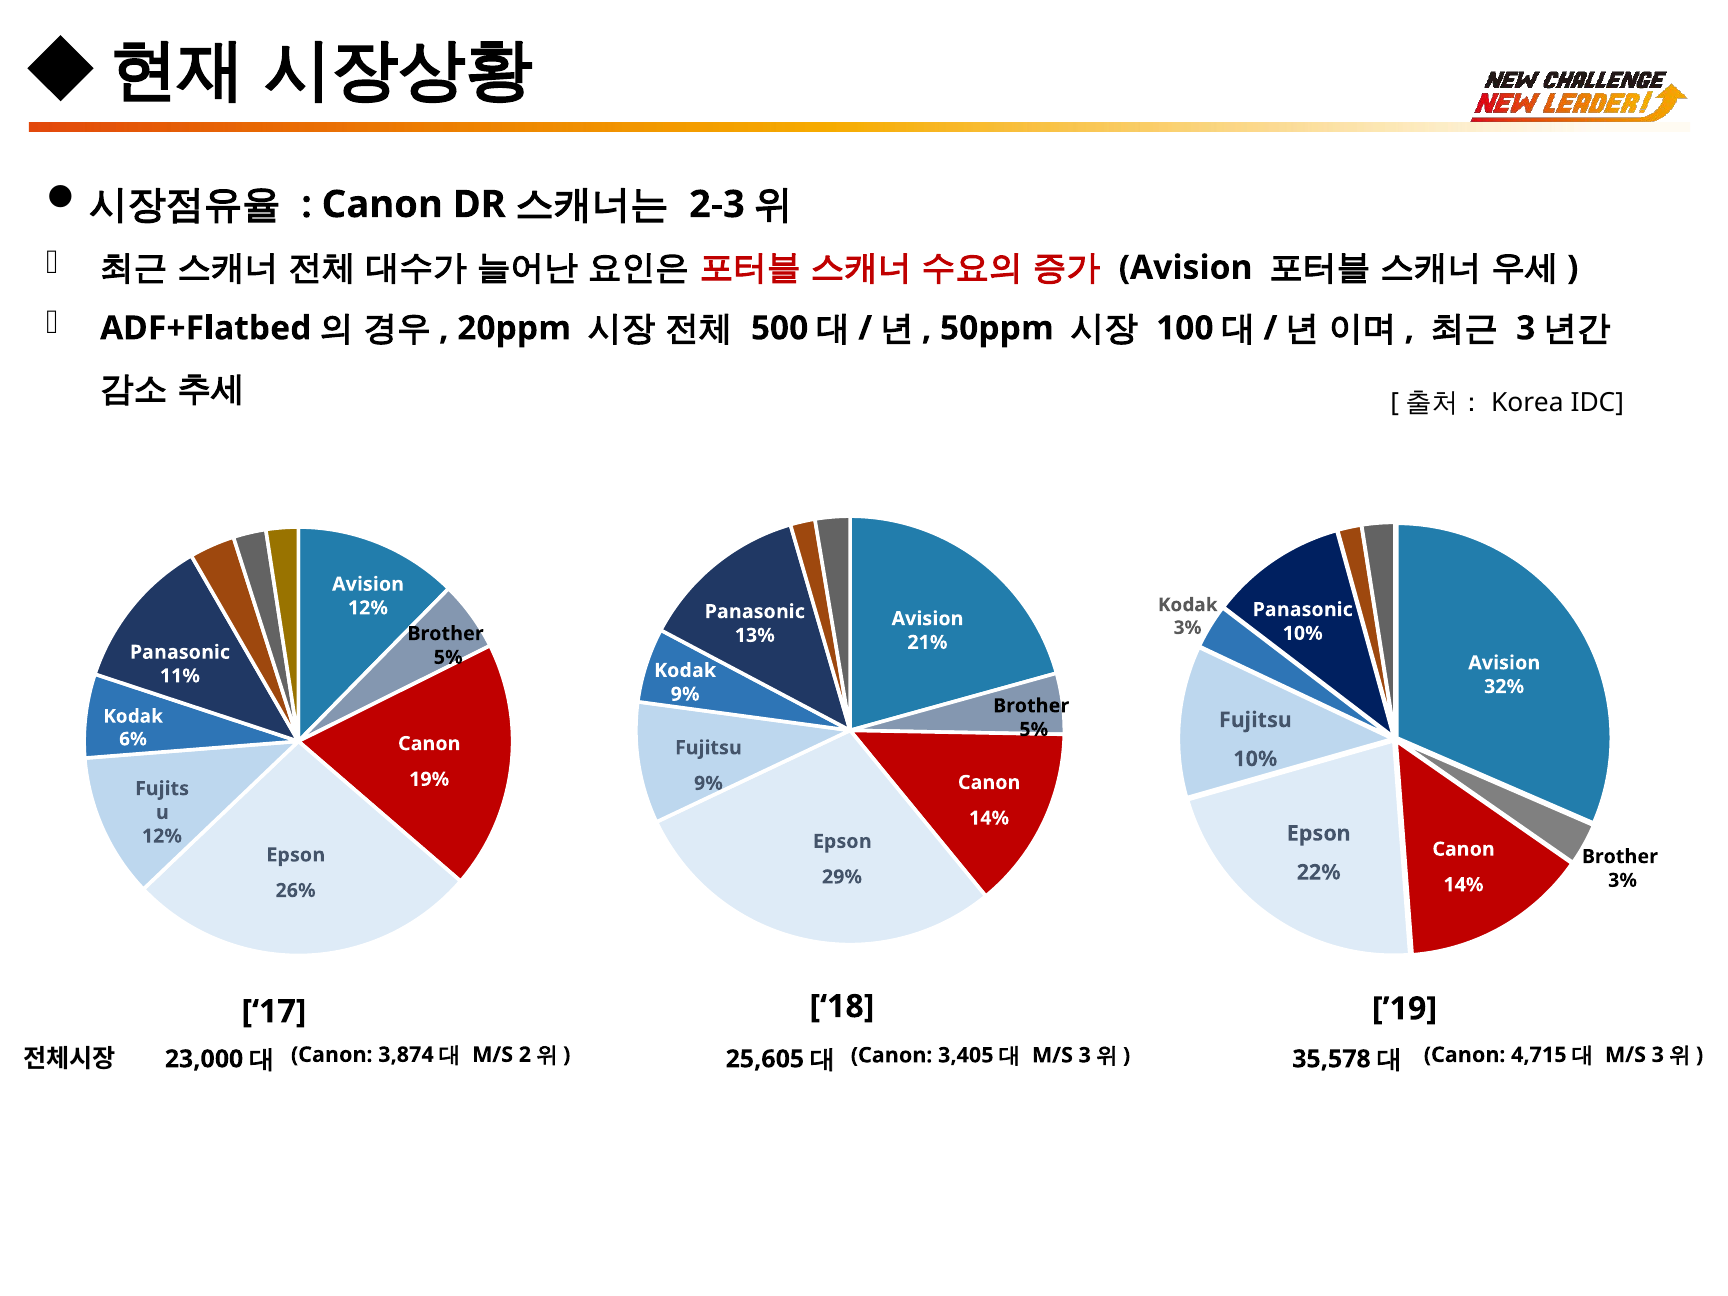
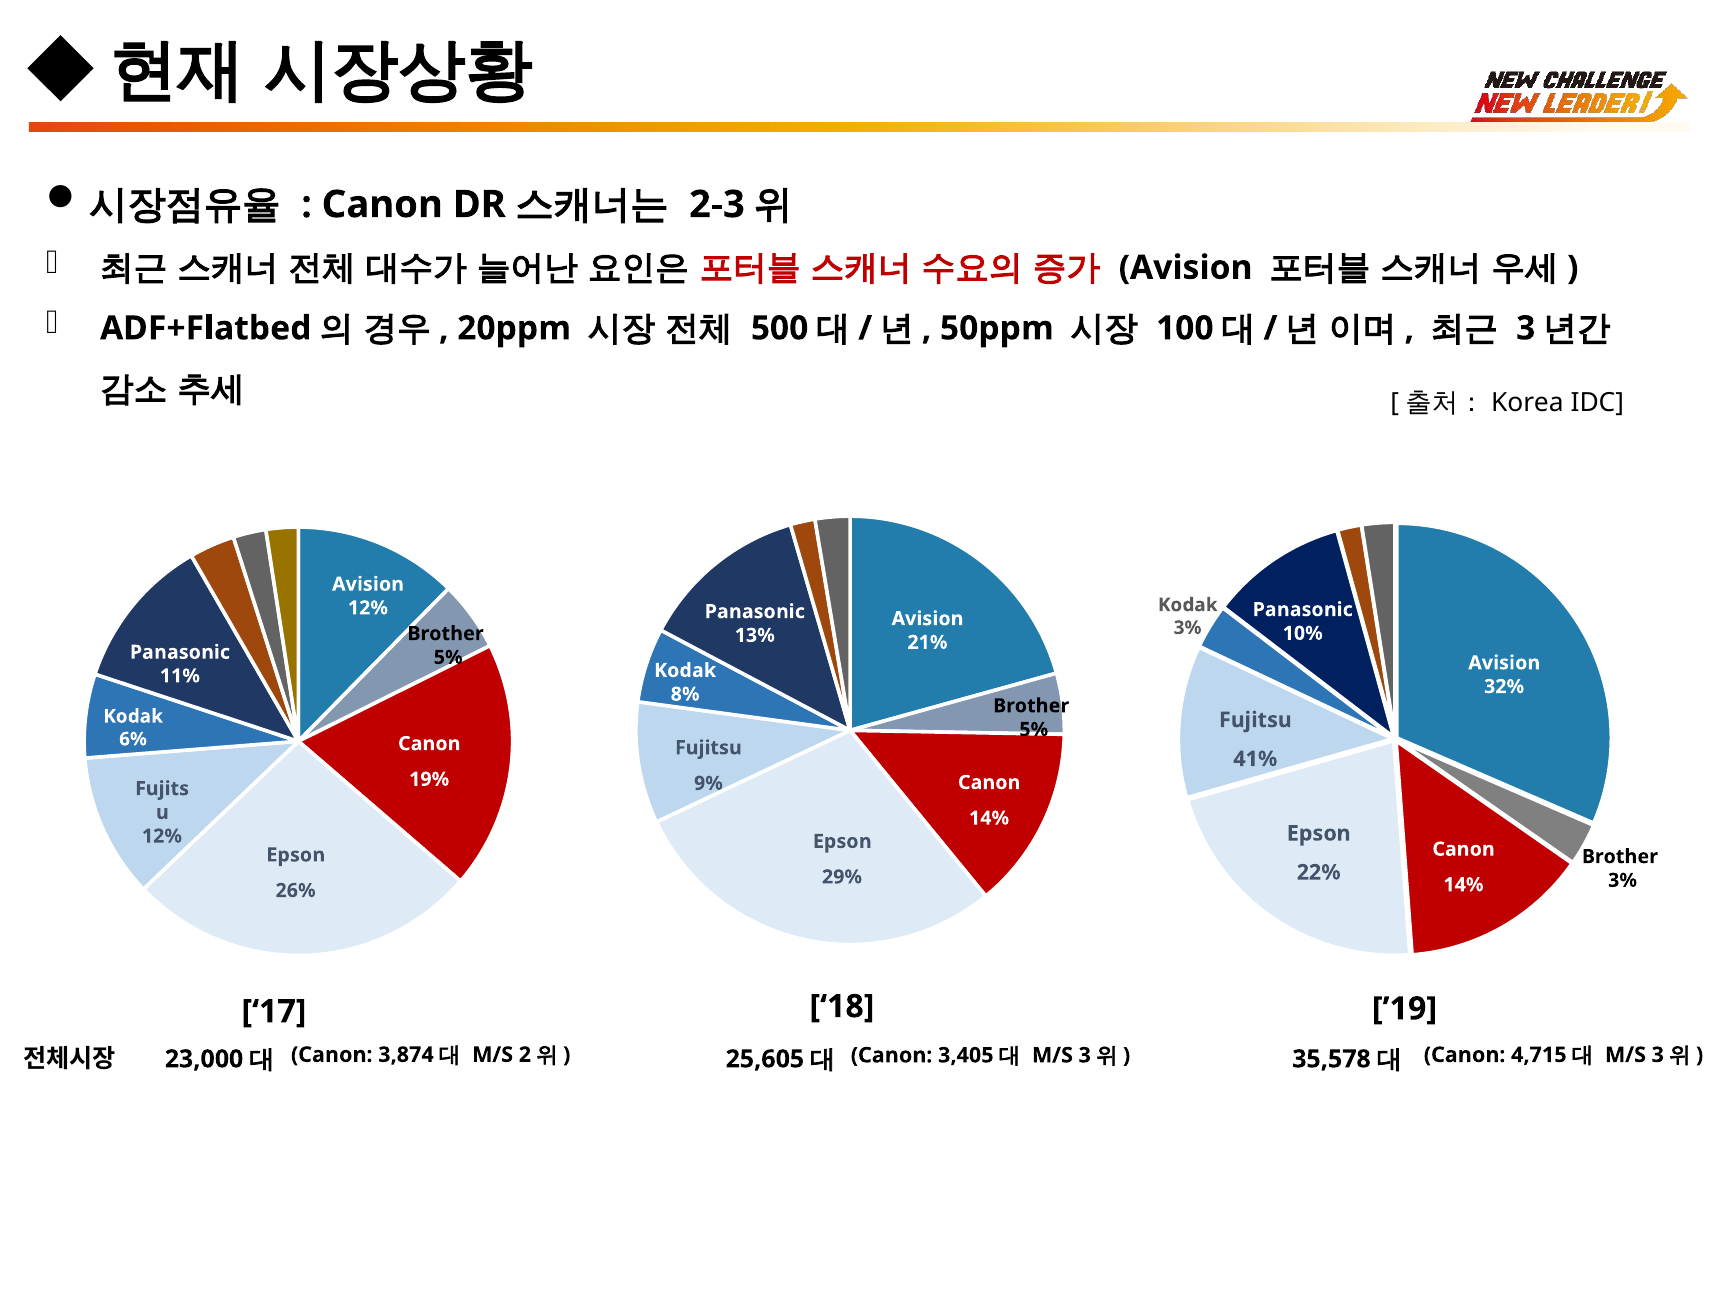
9%: 9% -> 8% (685, 694)
10%: 10% -> 41% (1255, 759)
